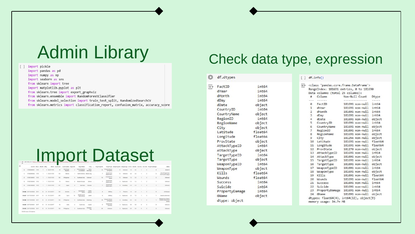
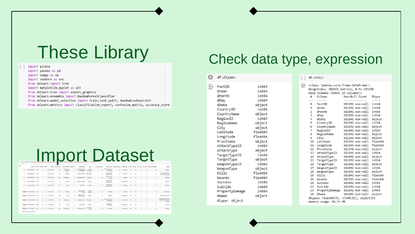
Admin: Admin -> These (63, 52)
